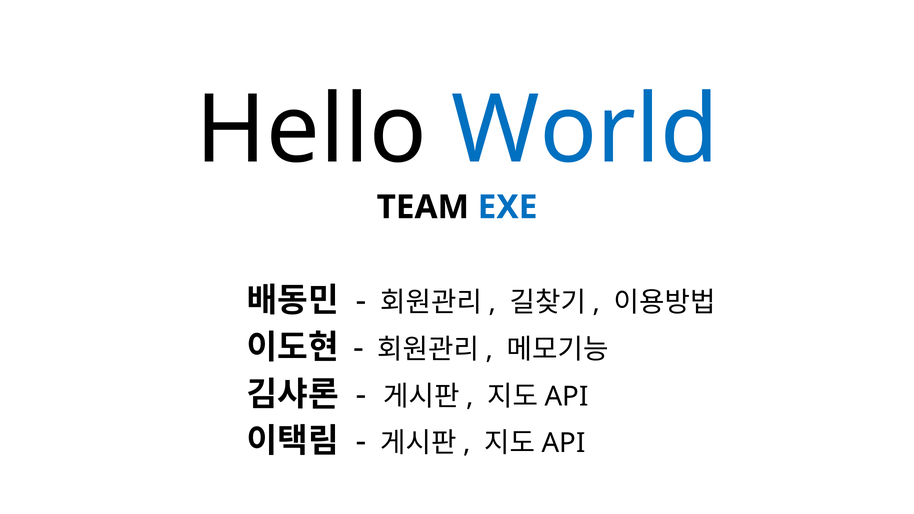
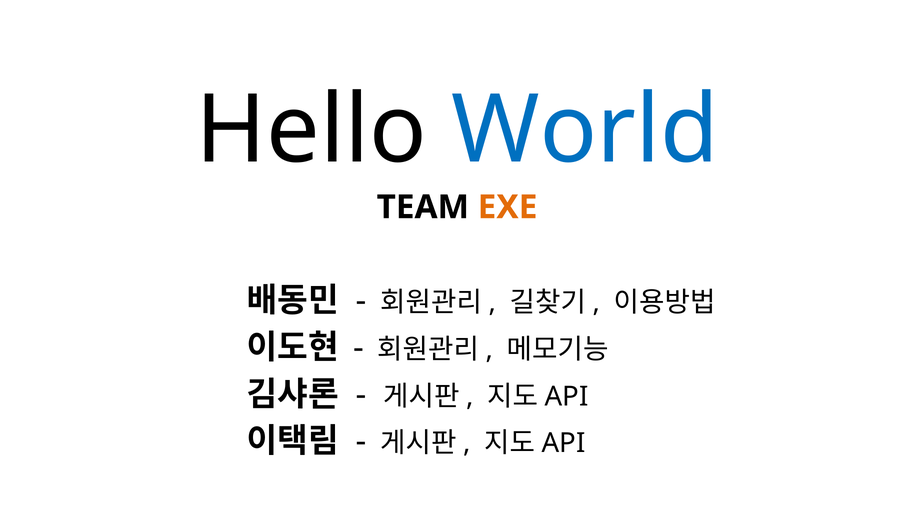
EXE colour: blue -> orange (508, 207)
